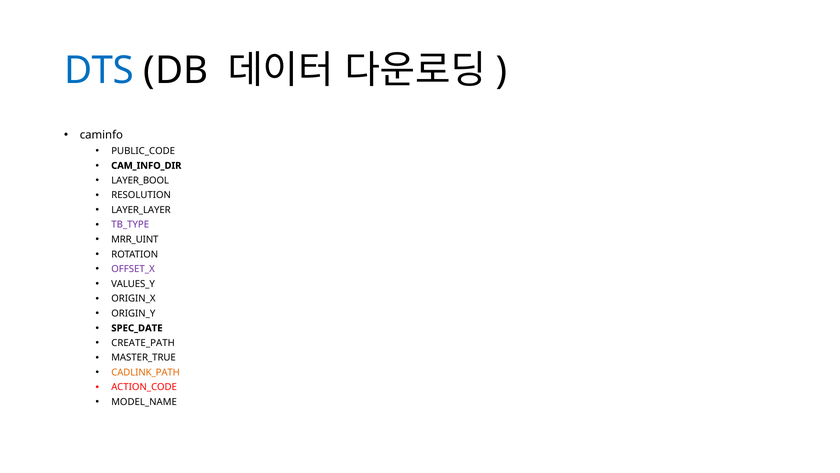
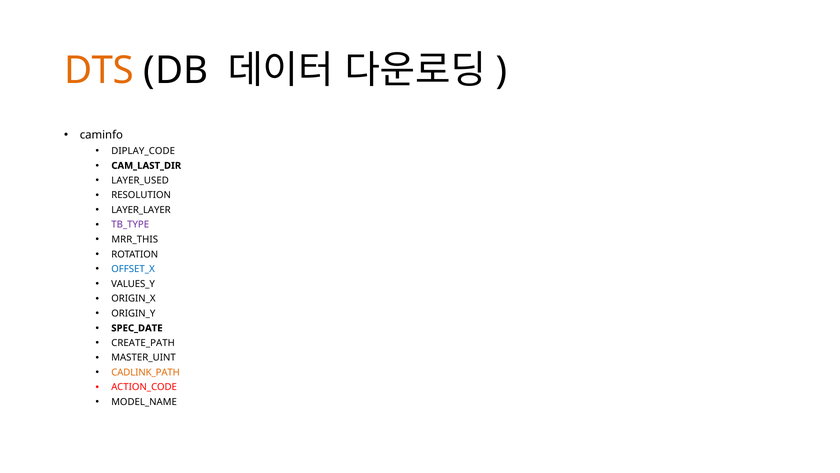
DTS colour: blue -> orange (99, 71)
PUBLIC_CODE: PUBLIC_CODE -> DIPLAY_CODE (143, 151)
CAM_INFO_DIR: CAM_INFO_DIR -> CAM_LAST_DIR (146, 166)
LAYER_BOOL: LAYER_BOOL -> LAYER_USED (140, 180)
MRR_UINT: MRR_UINT -> MRR_THIS (135, 239)
OFFSET_X colour: purple -> blue (133, 269)
MASTER_TRUE: MASTER_TRUE -> MASTER_UINT (144, 357)
